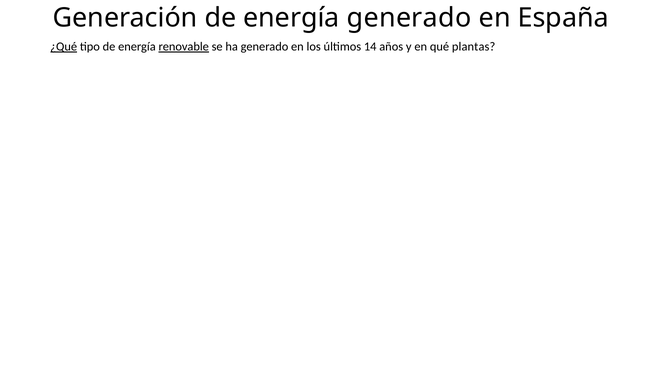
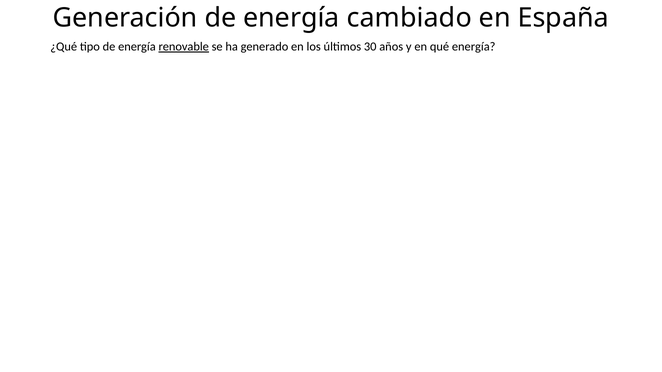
energía generado: generado -> cambiado (409, 18)
¿Qué underline: present -> none (64, 47)
14: 14 -> 30 (370, 47)
qué plantas: plantas -> energía (474, 47)
